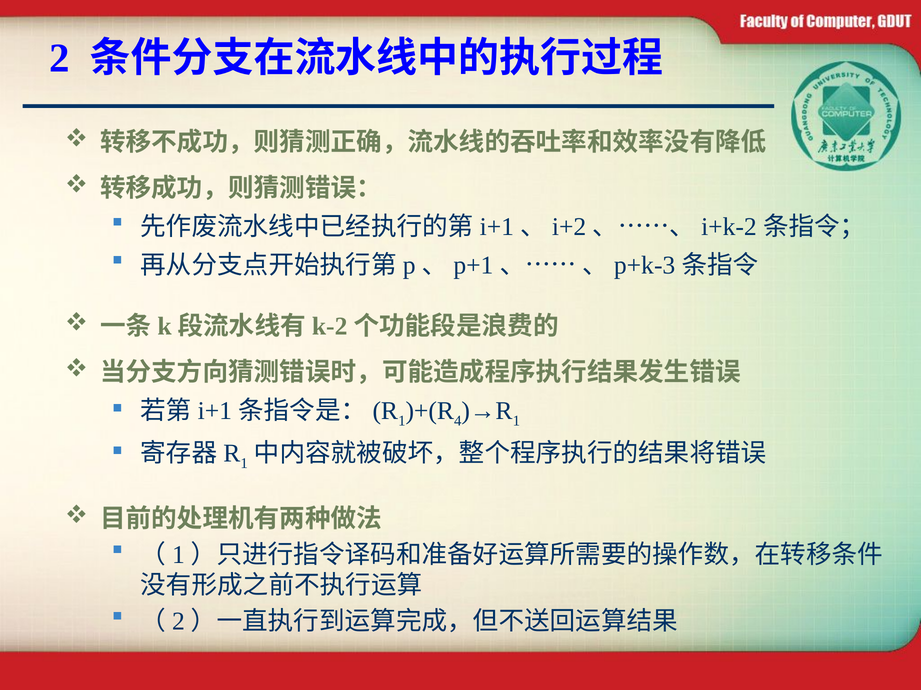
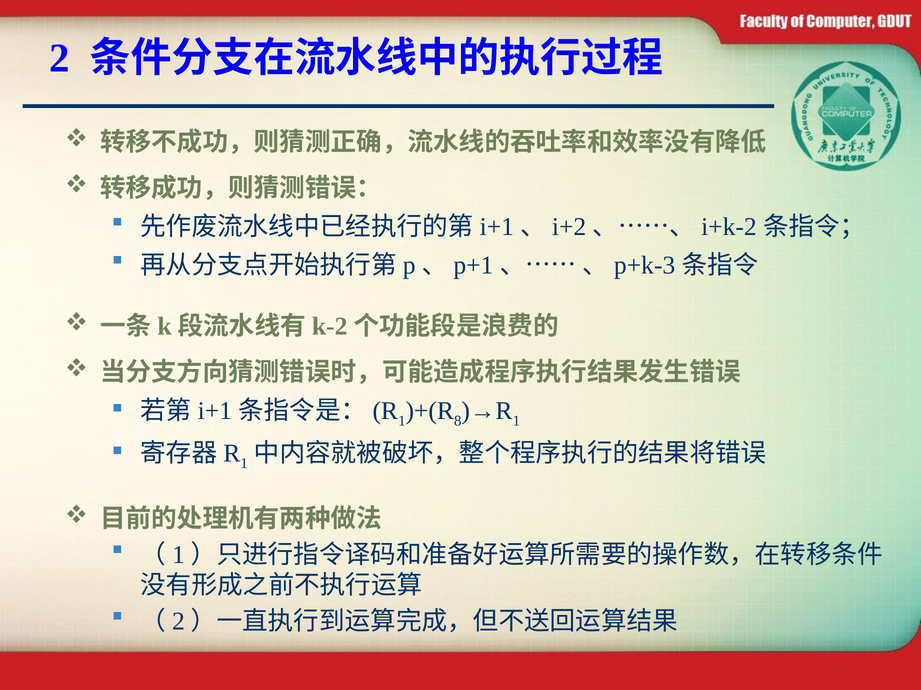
4: 4 -> 8 (458, 421)
